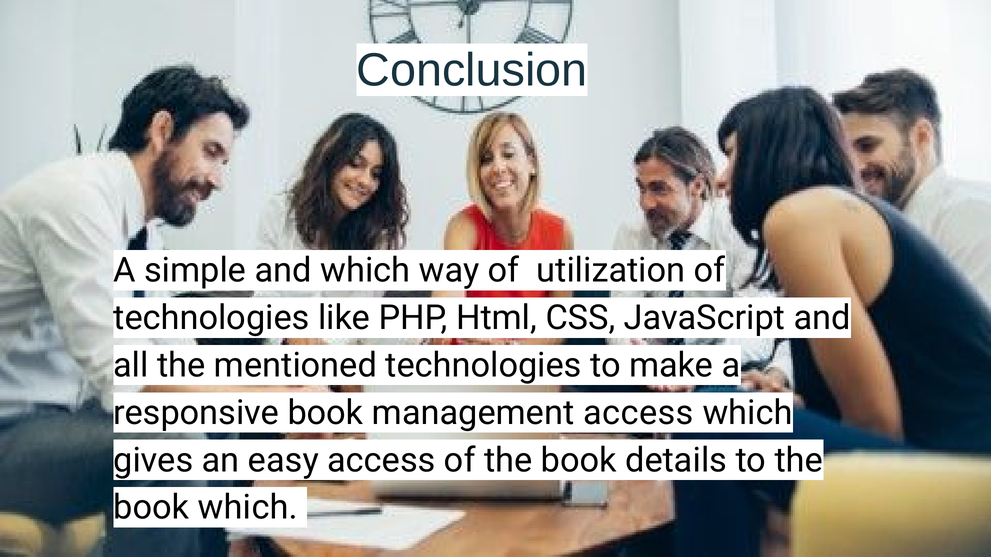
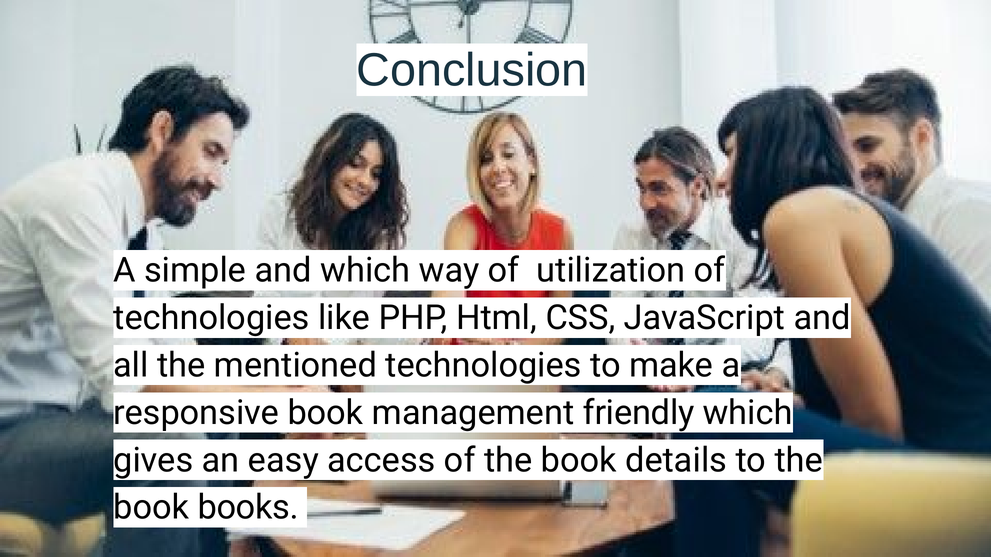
management access: access -> friendly (639, 413)
book which: which -> books (248, 508)
